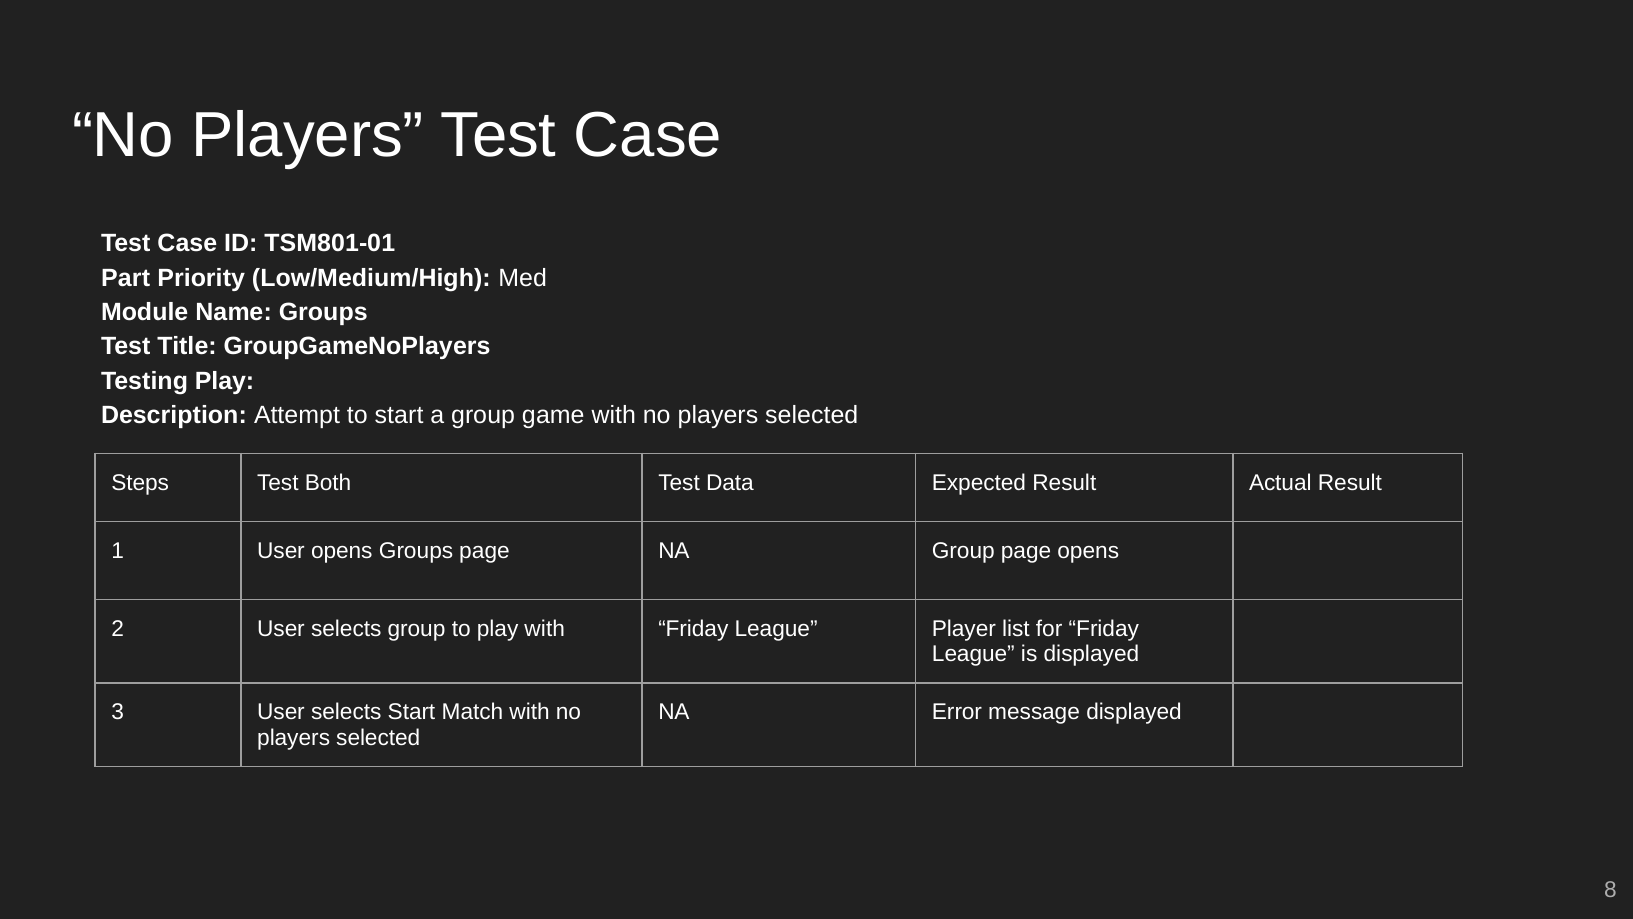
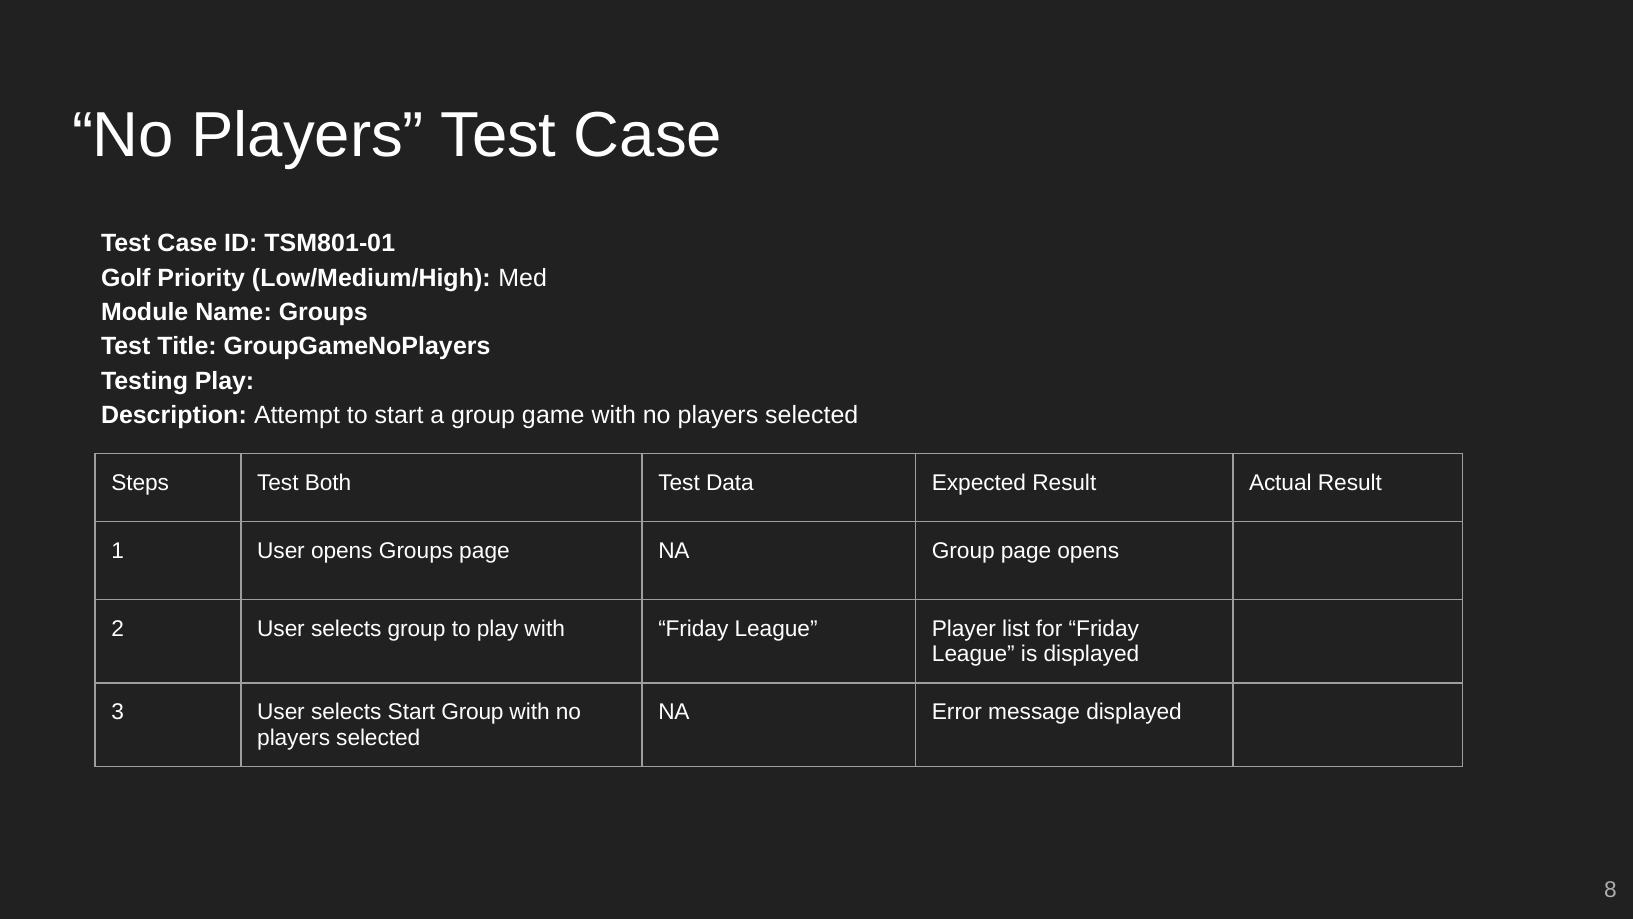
Part: Part -> Golf (126, 278)
Start Match: Match -> Group (472, 712)
